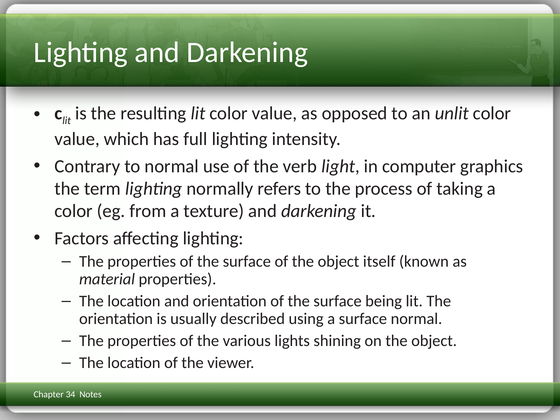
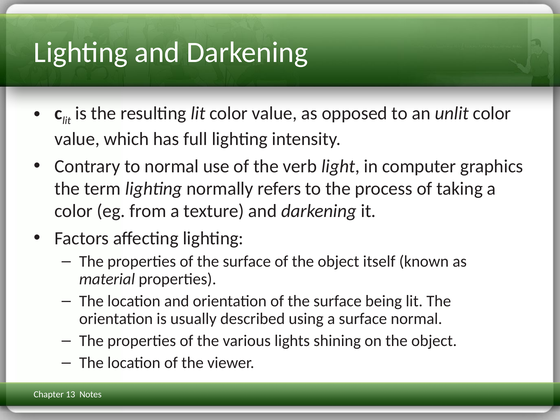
34: 34 -> 13 (70, 394)
